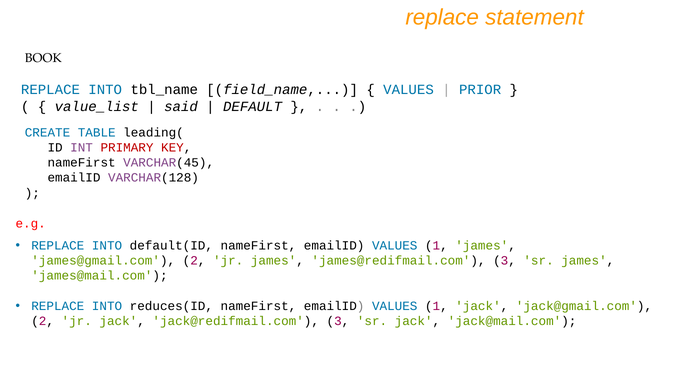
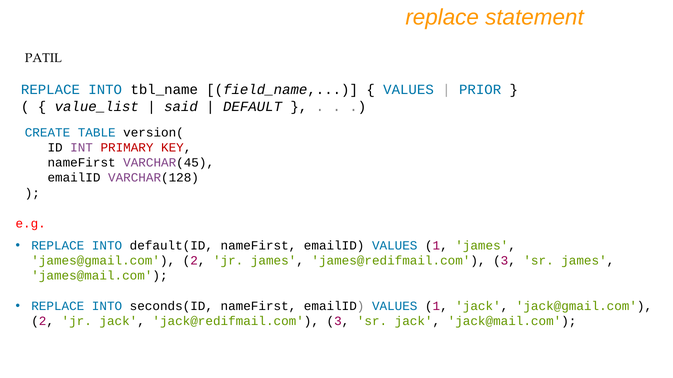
BOOK: BOOK -> PATIL (43, 58)
leading(: leading( -> version( (154, 133)
reduces(ID: reduces(ID -> seconds(ID (171, 306)
